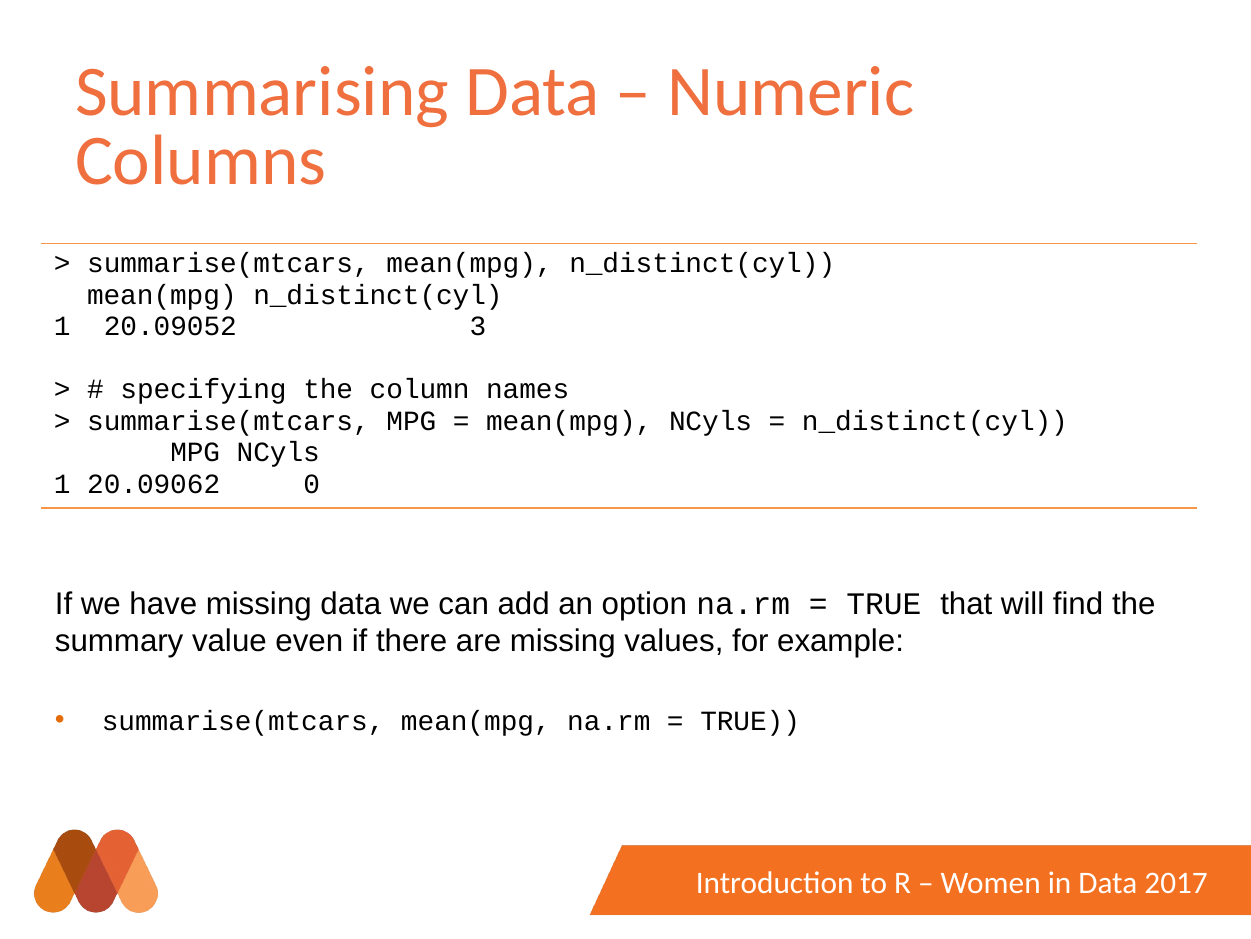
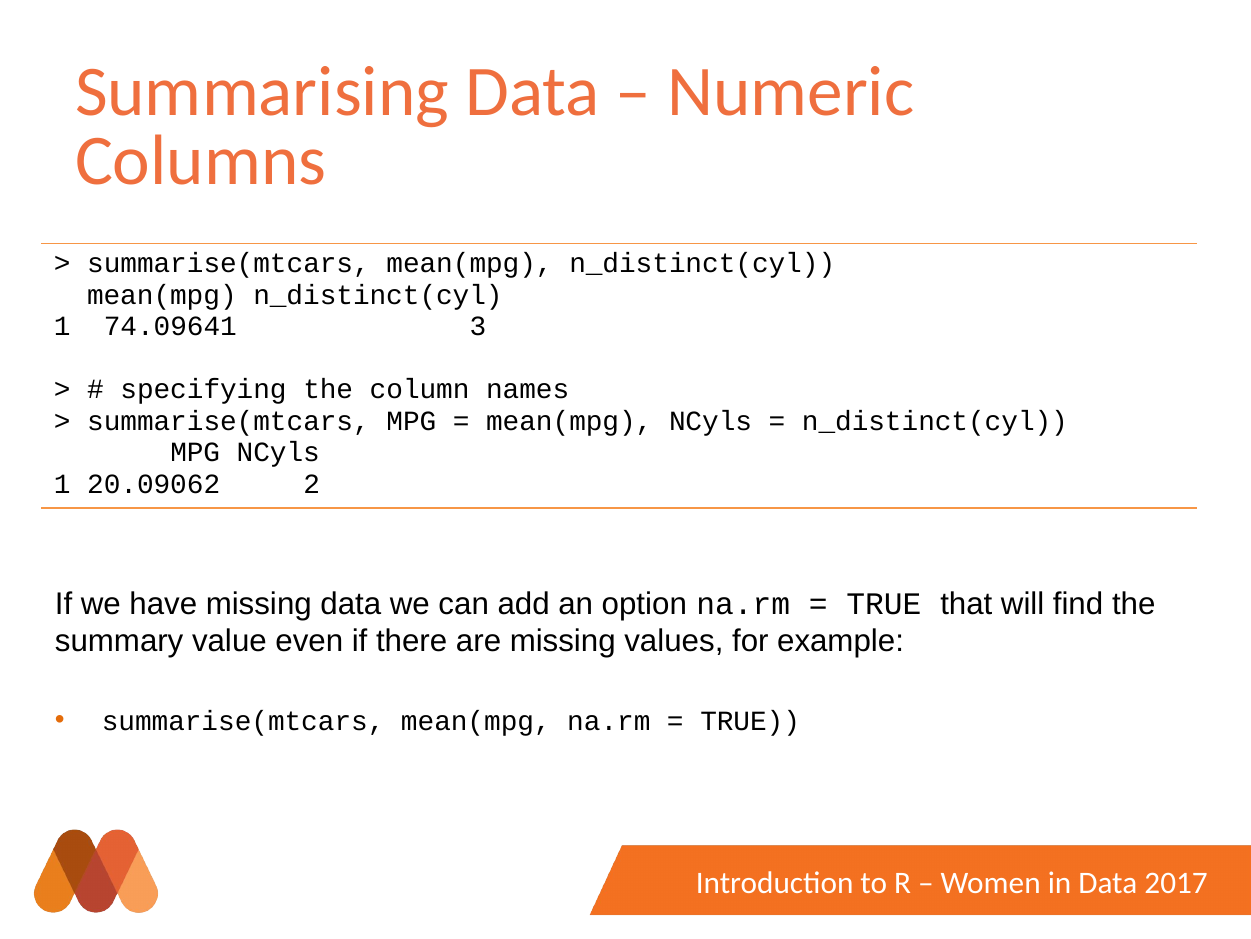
20.09052: 20.09052 -> 74.09641 (170, 326)
0: 0 -> 2 (312, 484)
